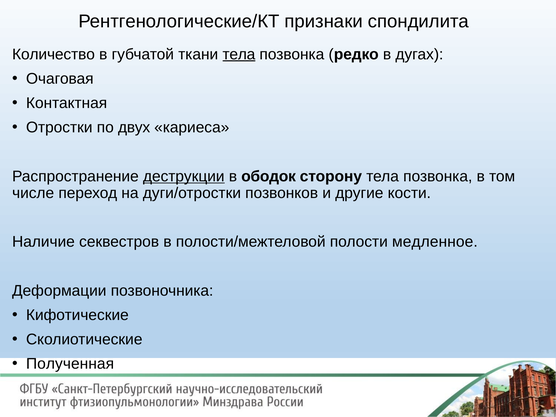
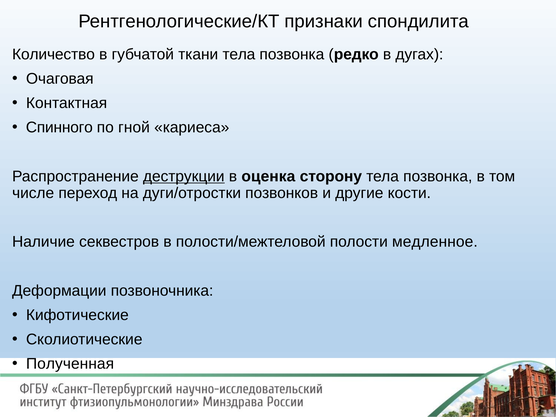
тела underline: present -> none (239, 54)
Отростки: Отростки -> Спинного (59, 128)
двух: двух -> гной (134, 128)
ободок: ободок -> оценка (268, 176)
